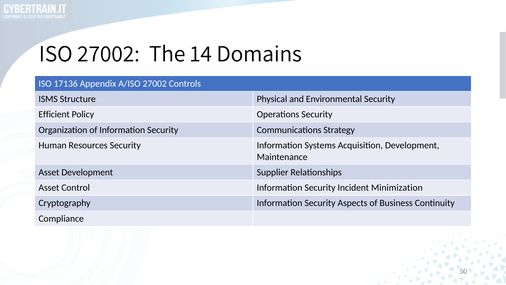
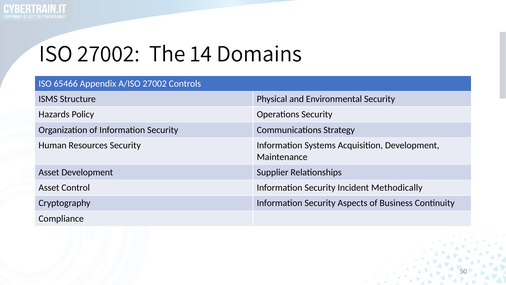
17136: 17136 -> 65466 (66, 84)
Efficient: Efficient -> Hazards (54, 114)
Minimization: Minimization -> Methodically (397, 187)
